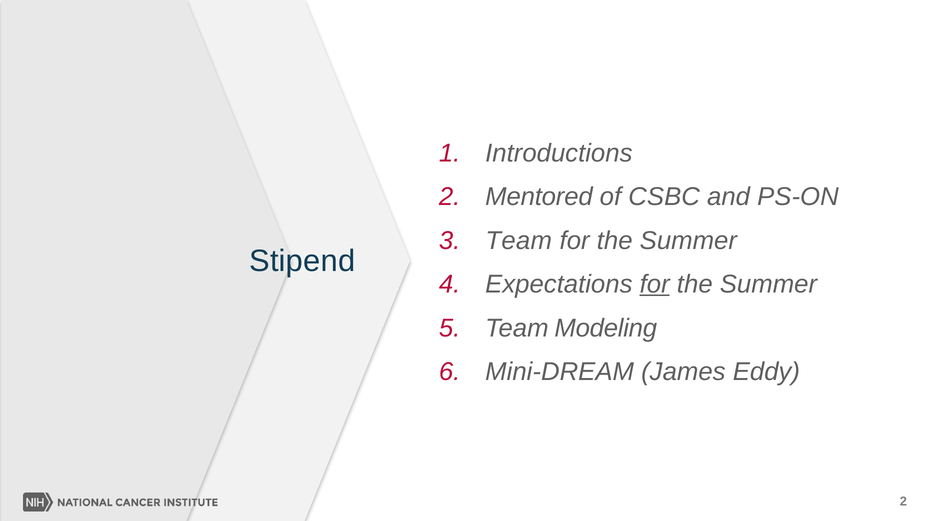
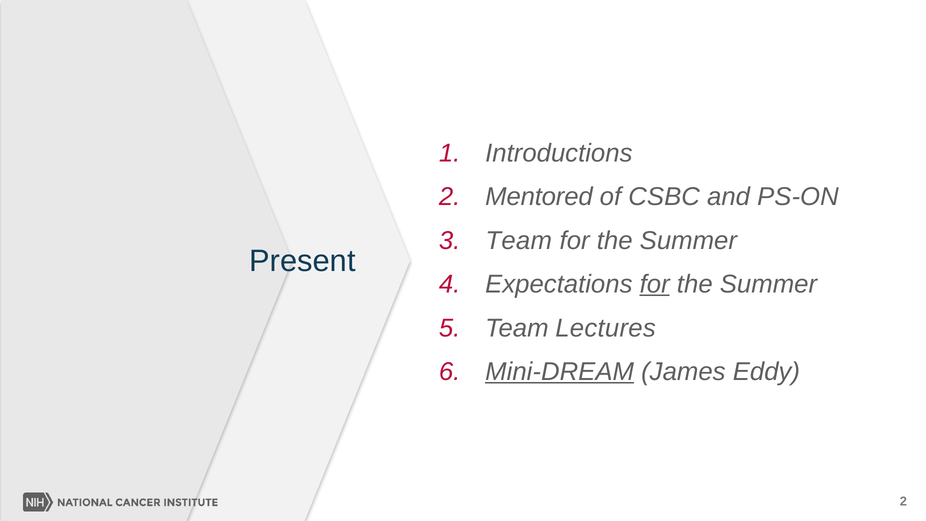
Stipend: Stipend -> Present (302, 261)
Modeling: Modeling -> Lectures (606, 328)
Mini-DREAM underline: none -> present (560, 372)
